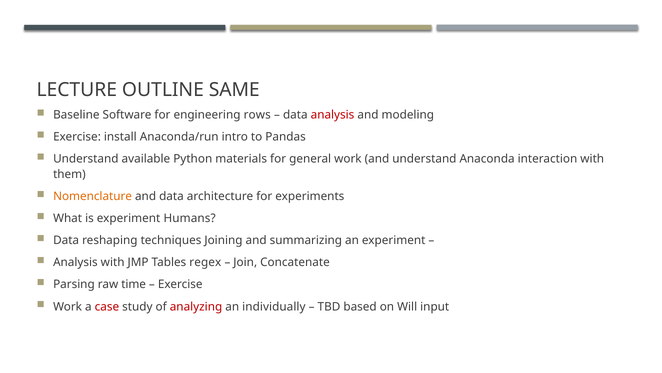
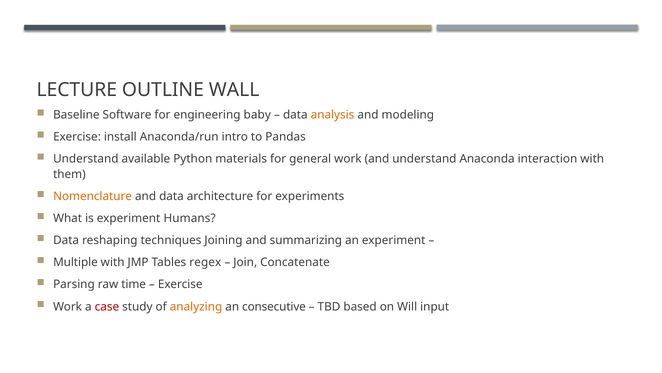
SAME: SAME -> WALL (234, 90)
rows: rows -> baby (257, 115)
analysis colour: red -> orange (333, 115)
Analysis: Analysis -> Multiple (75, 262)
analyzing colour: red -> orange (196, 306)
individually: individually -> consecutive (274, 306)
